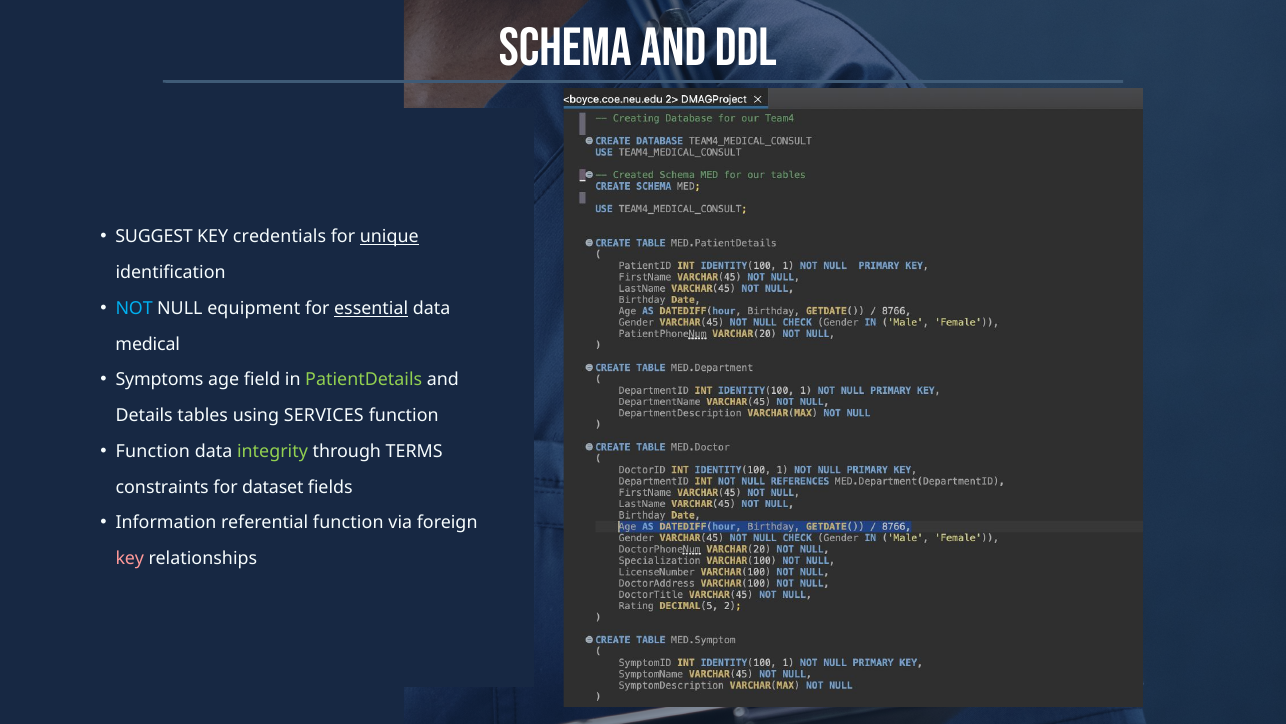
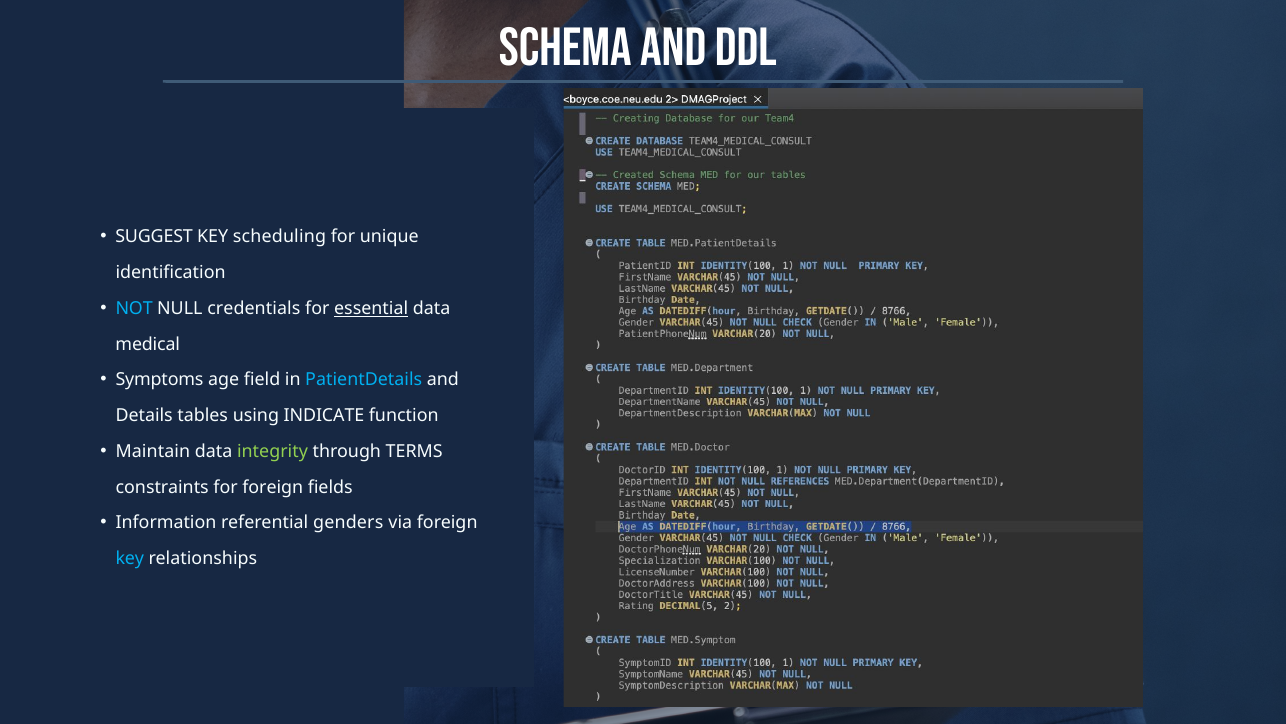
credentials: credentials -> scheduling (279, 237)
unique underline: present -> none (389, 237)
equipment: equipment -> credentials (254, 308)
PatientDetails colour: light green -> light blue (364, 380)
SERVICES: SERVICES -> INDICATE (324, 415)
Function: Function -> Maintain (153, 451)
for dataset: dataset -> foreign (273, 487)
referential function: function -> genders (348, 522)
key colour: pink -> light blue (130, 558)
